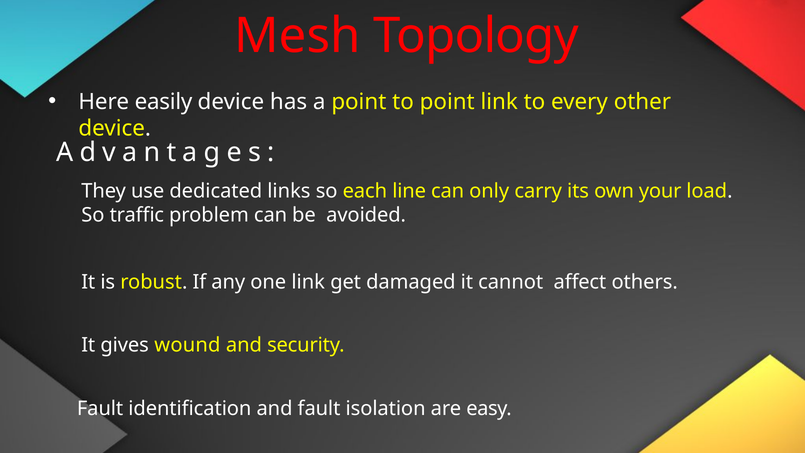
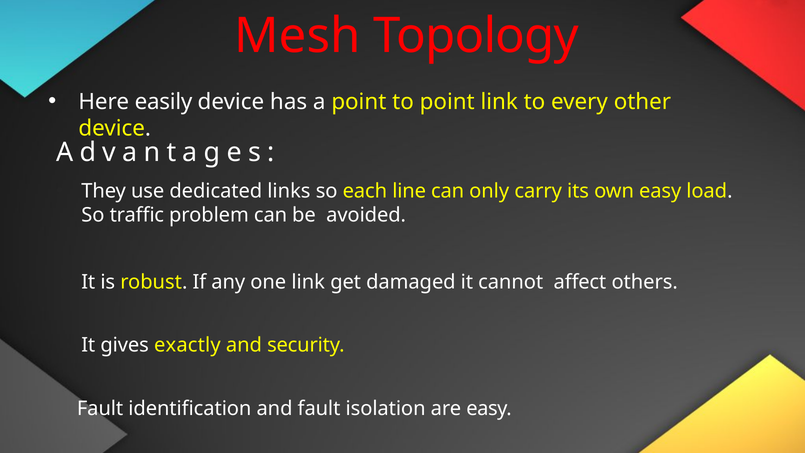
own your: your -> easy (660, 191)
wound: wound -> exactly (187, 345)
